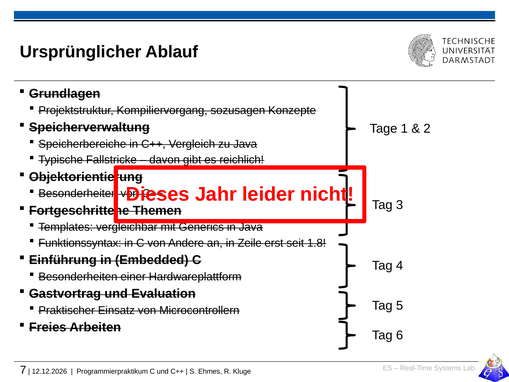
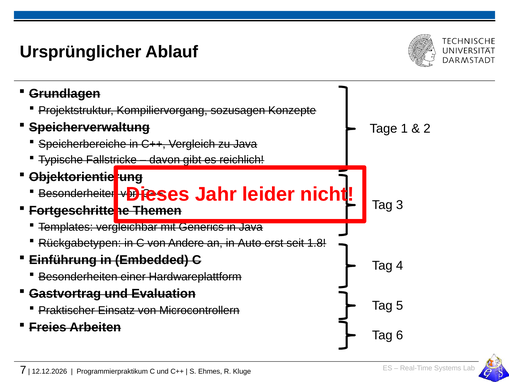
Funktionssyntax: Funktionssyntax -> Rückgabetypen (80, 243)
Zeile: Zeile -> Auto (250, 243)
